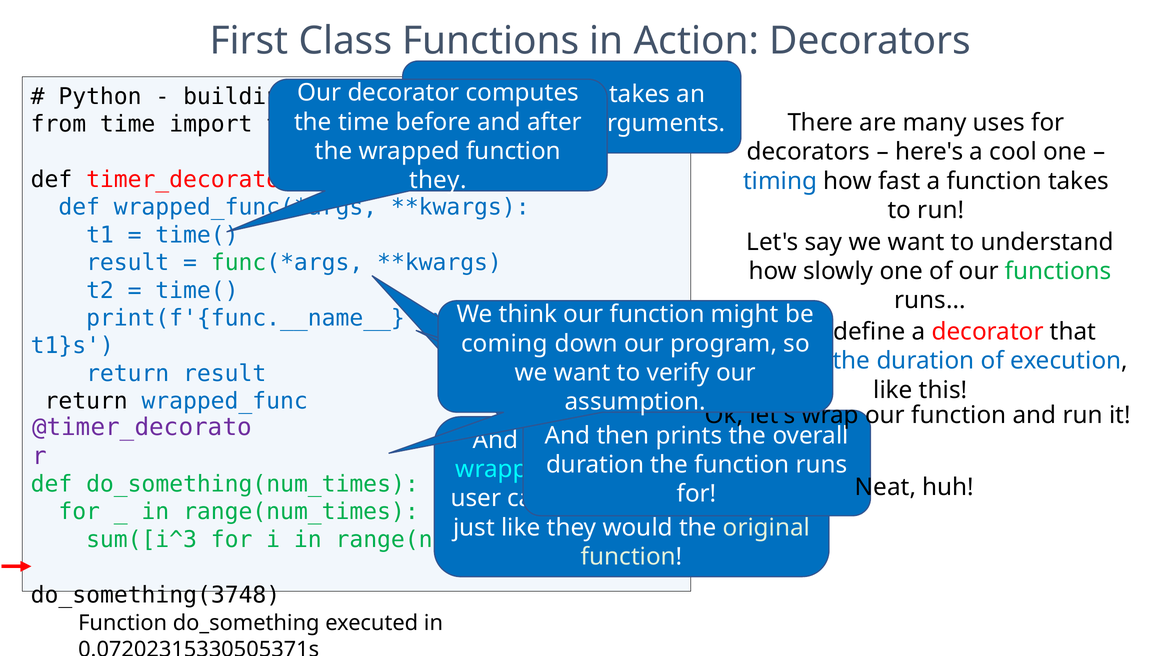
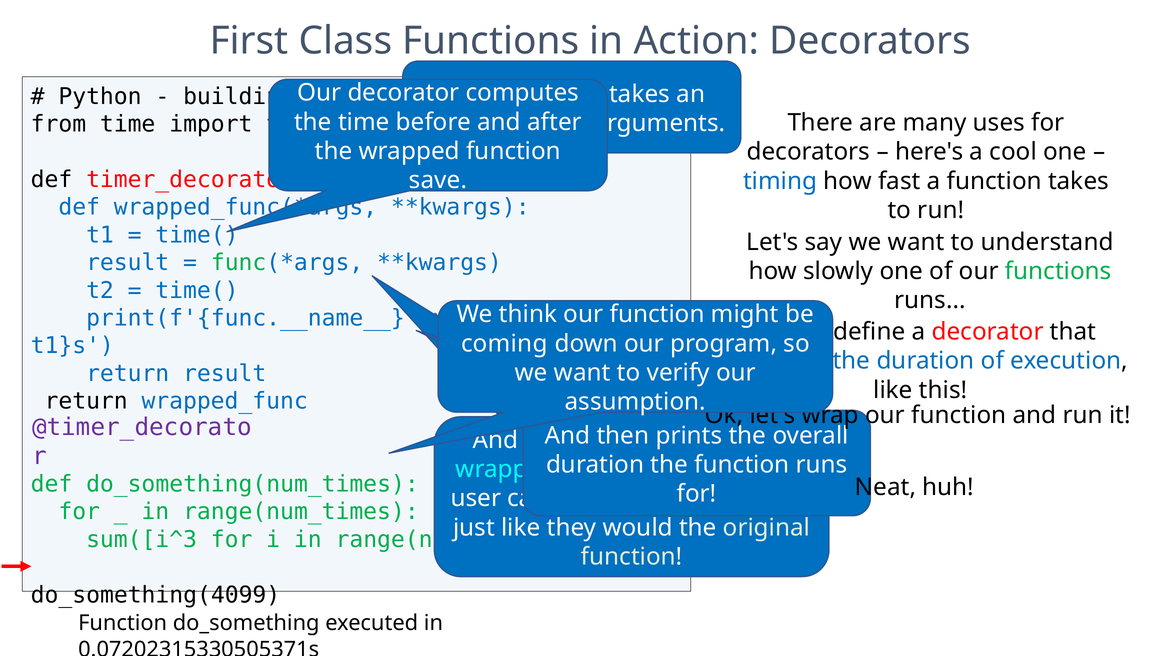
they: they -> save (438, 180)
do_something(3748: do_something(3748 -> do_something(4099 (155, 595)
